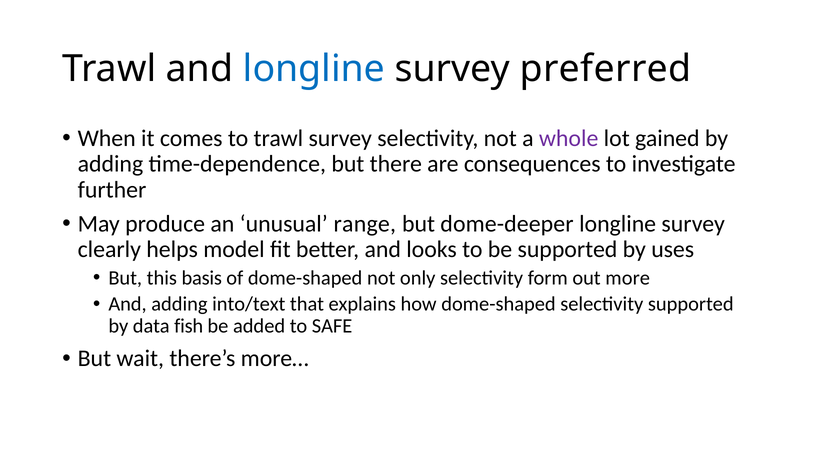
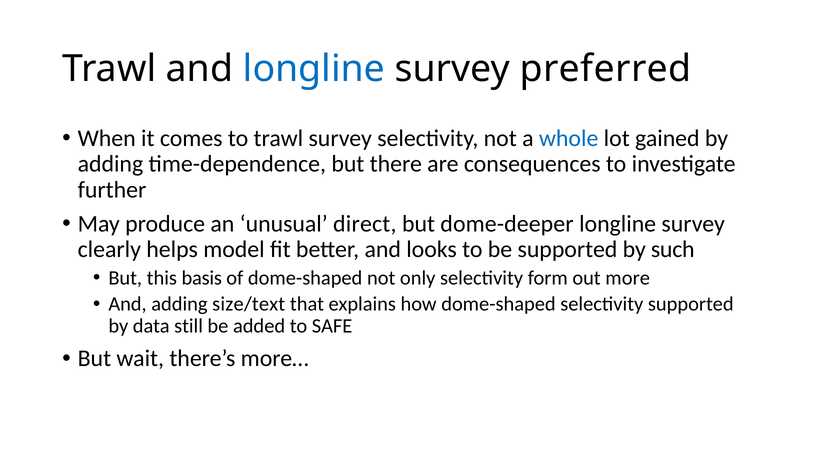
whole colour: purple -> blue (569, 138)
range: range -> direct (365, 224)
uses: uses -> such (673, 250)
into/text: into/text -> size/text (249, 304)
fish: fish -> still (189, 326)
